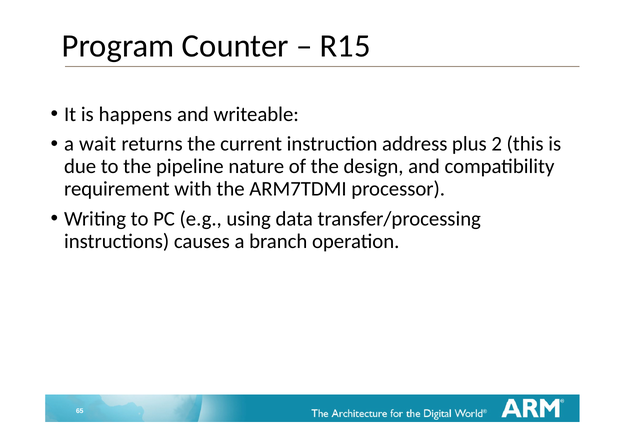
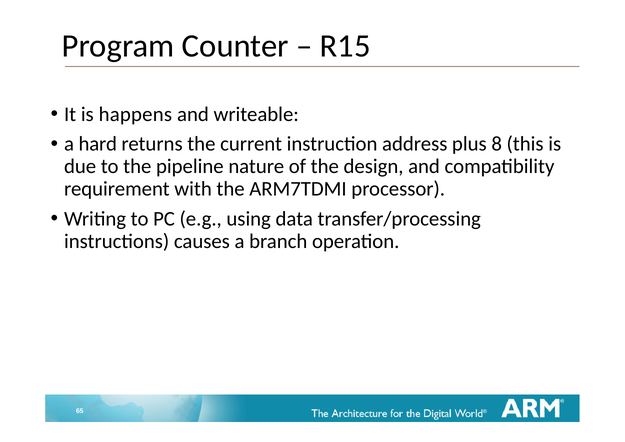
wait: wait -> hard (98, 144)
2: 2 -> 8 (497, 144)
